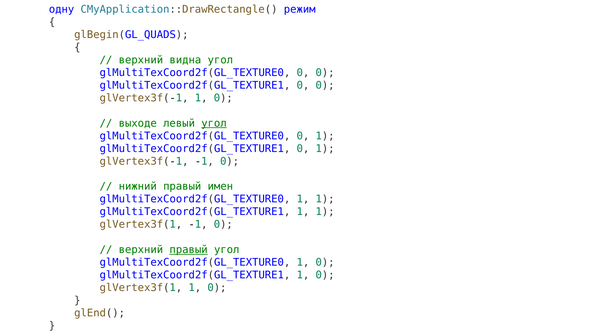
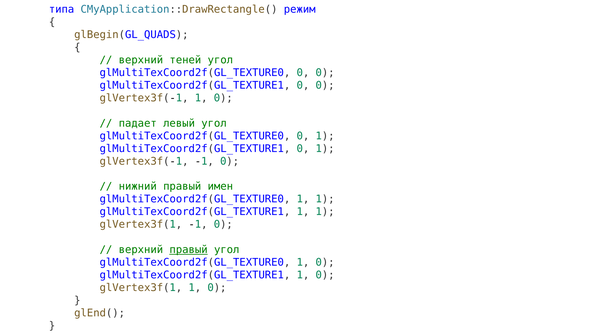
одну: одну -> типа (62, 9)
видна: видна -> теней (185, 60)
выходе: выходе -> падает (138, 123)
угол underline: present -> none (214, 123)
